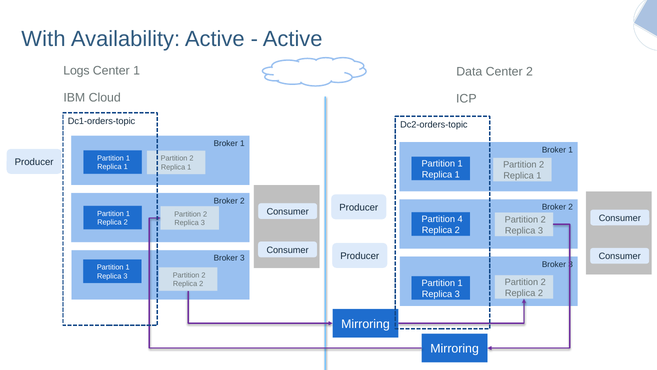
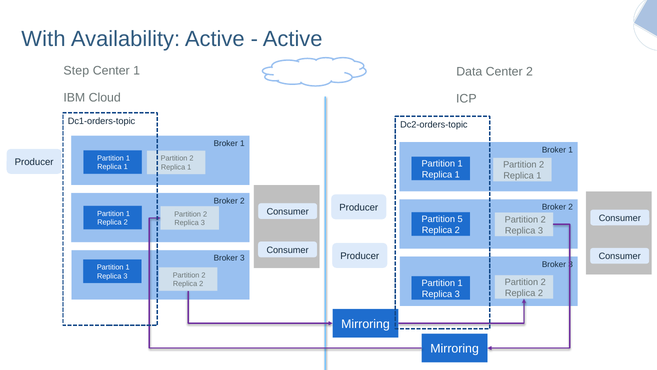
Logs: Logs -> Step (76, 71)
4: 4 -> 5 (460, 219)
